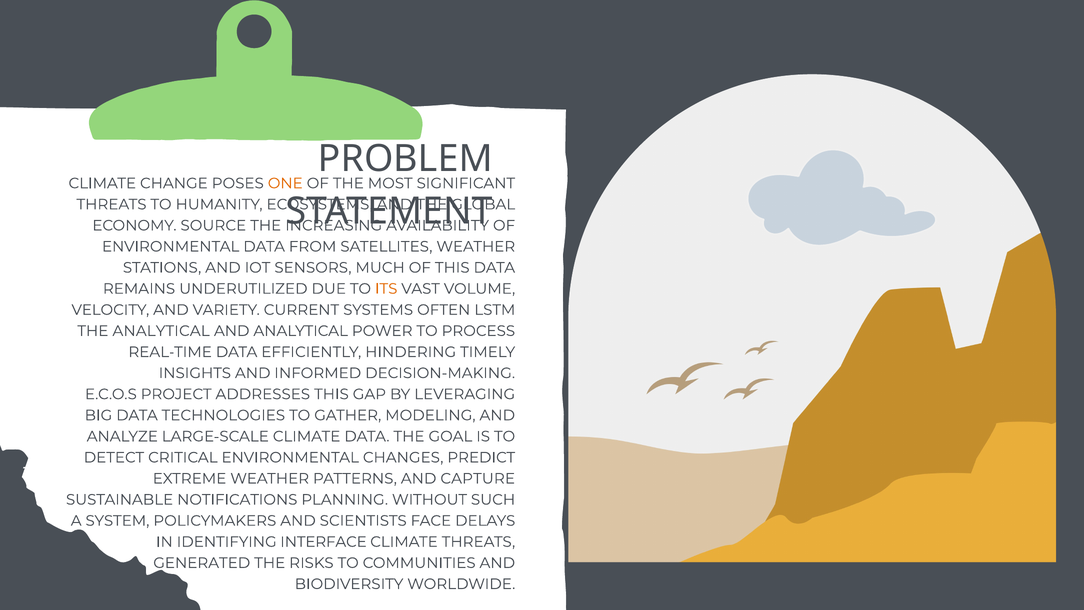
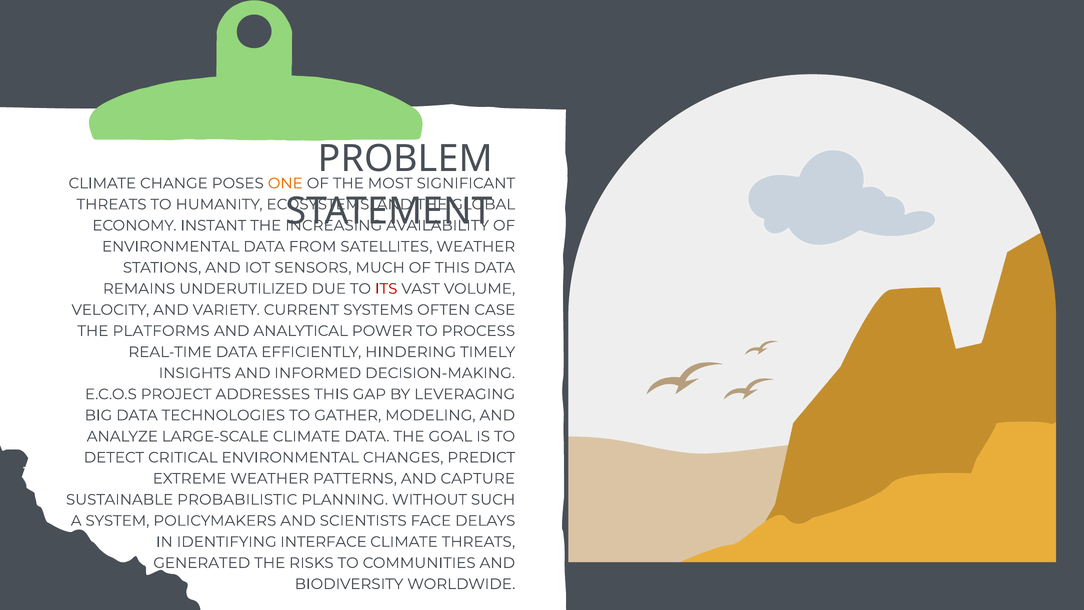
SOURCE: SOURCE -> INSTANT (213, 225)
ITS colour: orange -> red (386, 289)
LSTM: LSTM -> CASE (495, 310)
THE ANALYTICAL: ANALYTICAL -> PLATFORMS (161, 331)
NOTIFICATIONS: NOTIFICATIONS -> PROBABILISTIC (237, 499)
